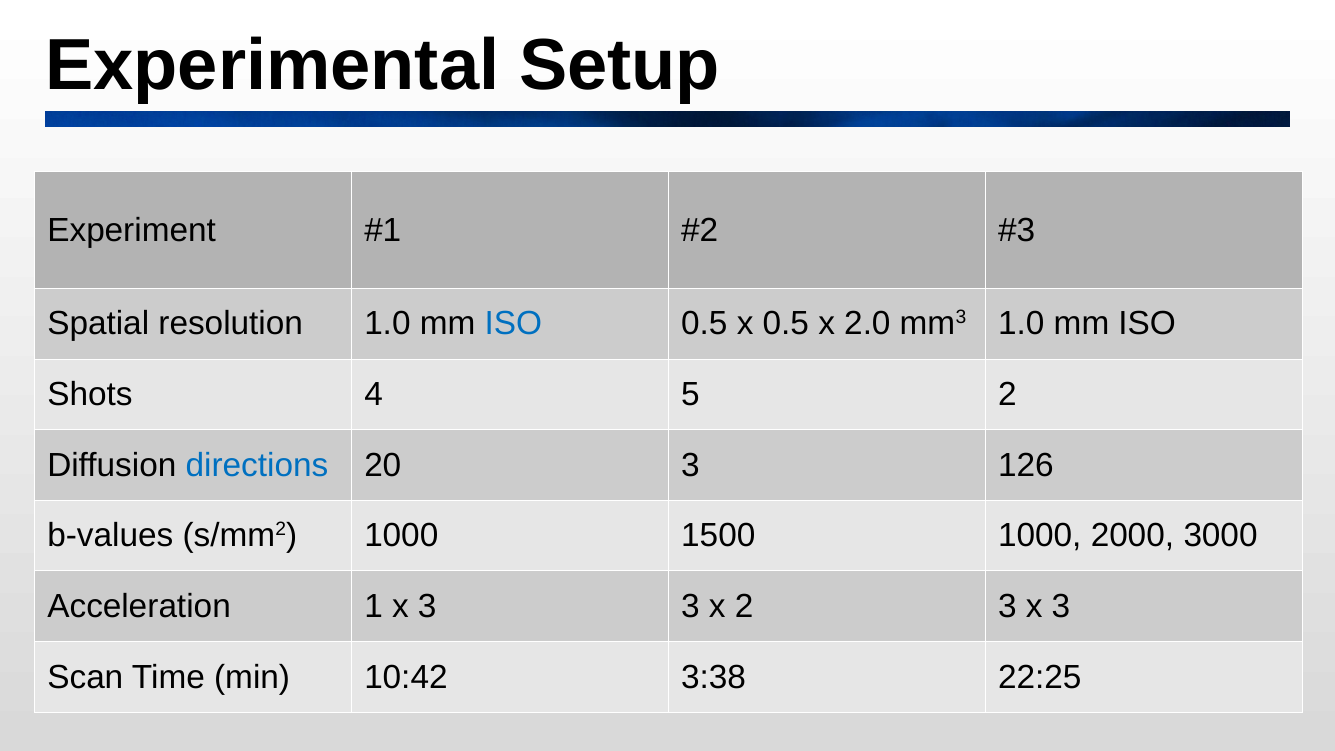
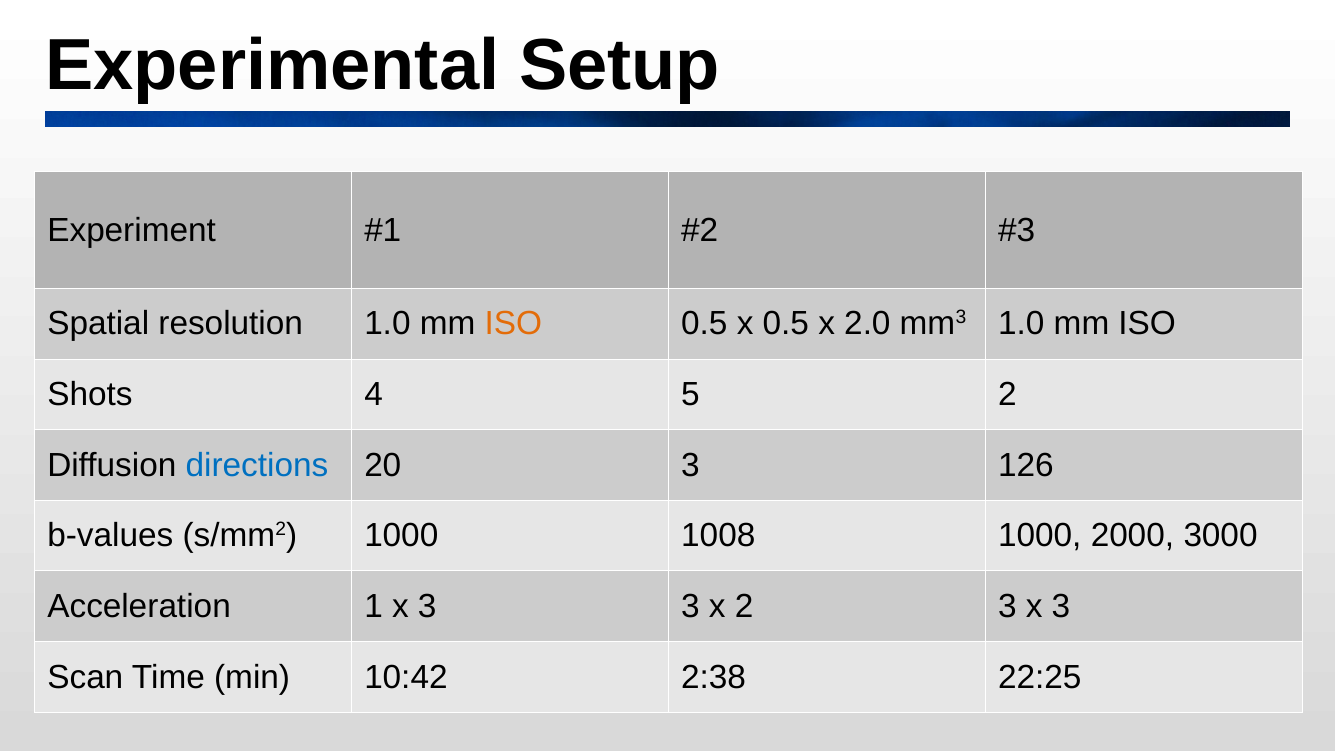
ISO colour: blue -> orange (513, 324)
1500: 1500 -> 1008 (718, 536)
3:38: 3:38 -> 2:38 (714, 677)
